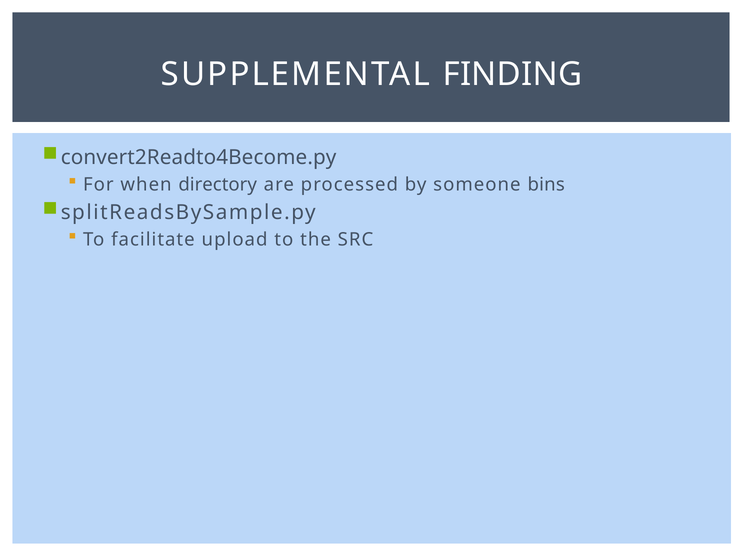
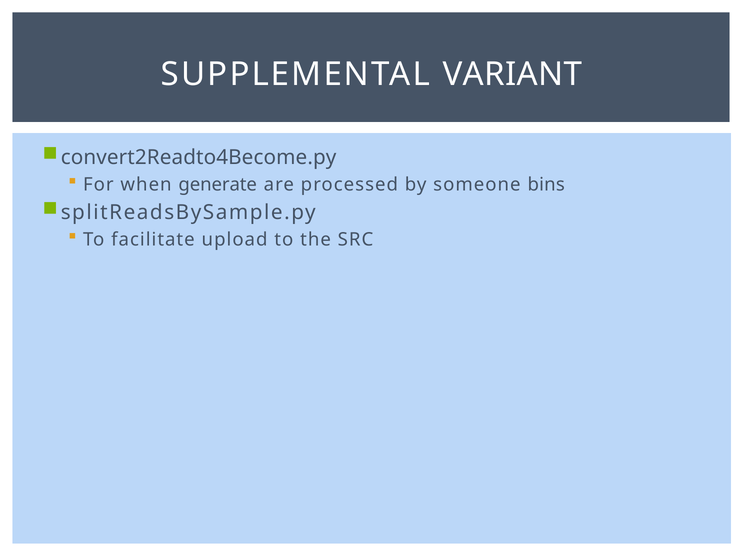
FINDING: FINDING -> VARIANT (512, 74)
directory: directory -> generate (218, 185)
